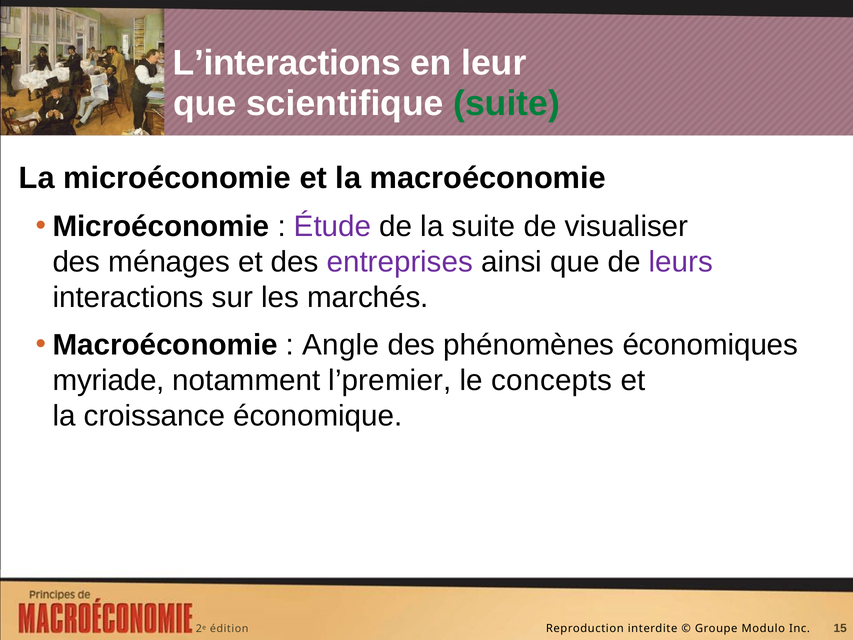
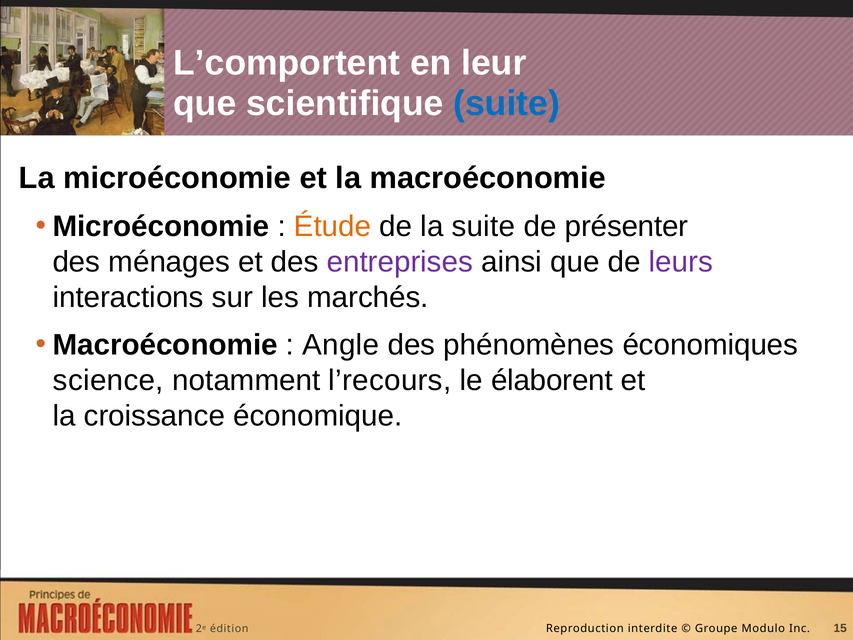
L’interactions: L’interactions -> L’comportent (287, 63)
suite colour: green -> blue (507, 103)
Étude colour: purple -> orange (333, 226)
visualiser: visualiser -> présenter (627, 226)
myriade: myriade -> science (108, 380)
l’premier: l’premier -> l’recours (390, 380)
concepts: concepts -> élaborent (552, 380)
